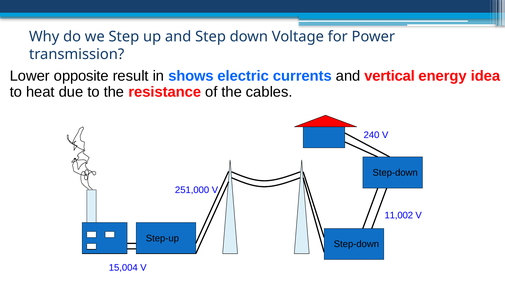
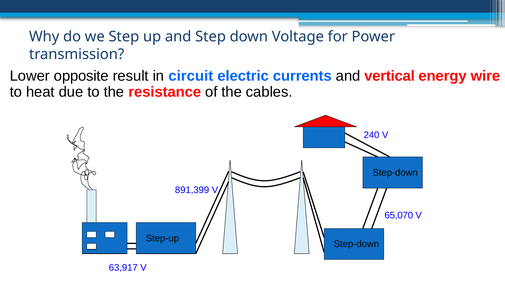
shows: shows -> circuit (191, 76)
idea: idea -> wire (485, 76)
251,000: 251,000 -> 891,399 (192, 190)
11,002: 11,002 -> 65,070 (399, 216)
15,004: 15,004 -> 63,917 (123, 268)
